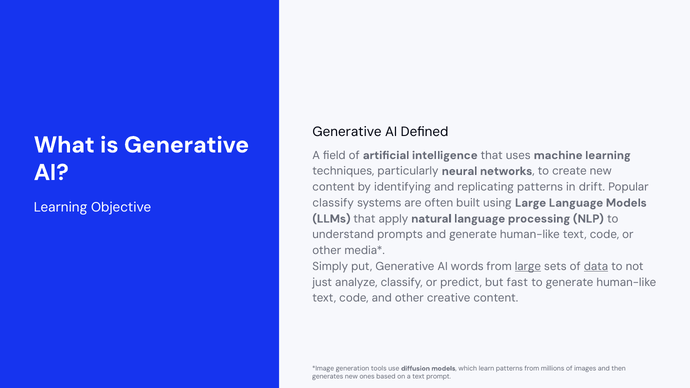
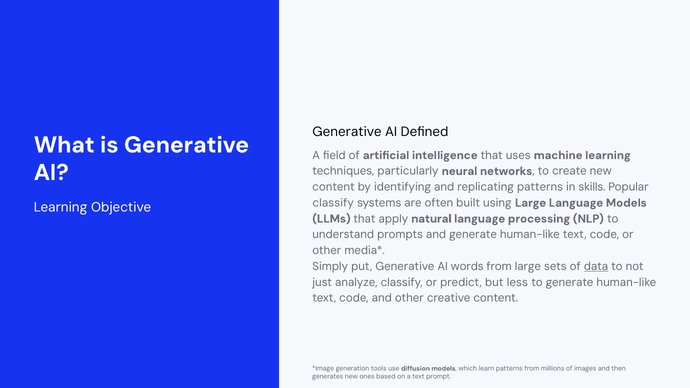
drift: drift -> skills (592, 187)
large underline: present -> none (528, 267)
fast: fast -> less (517, 282)
